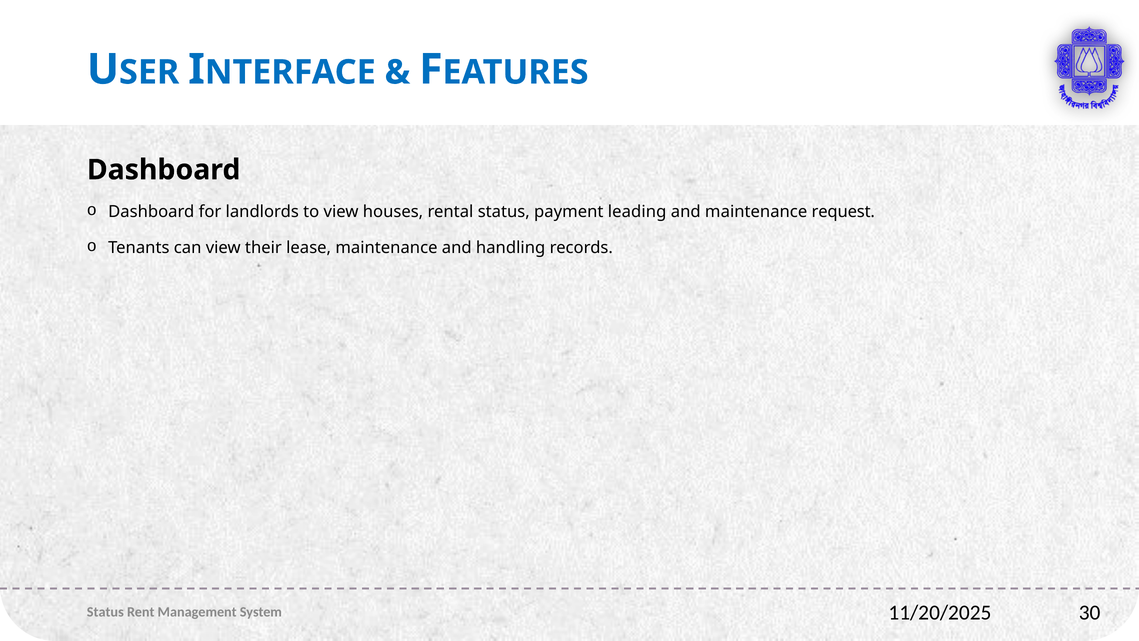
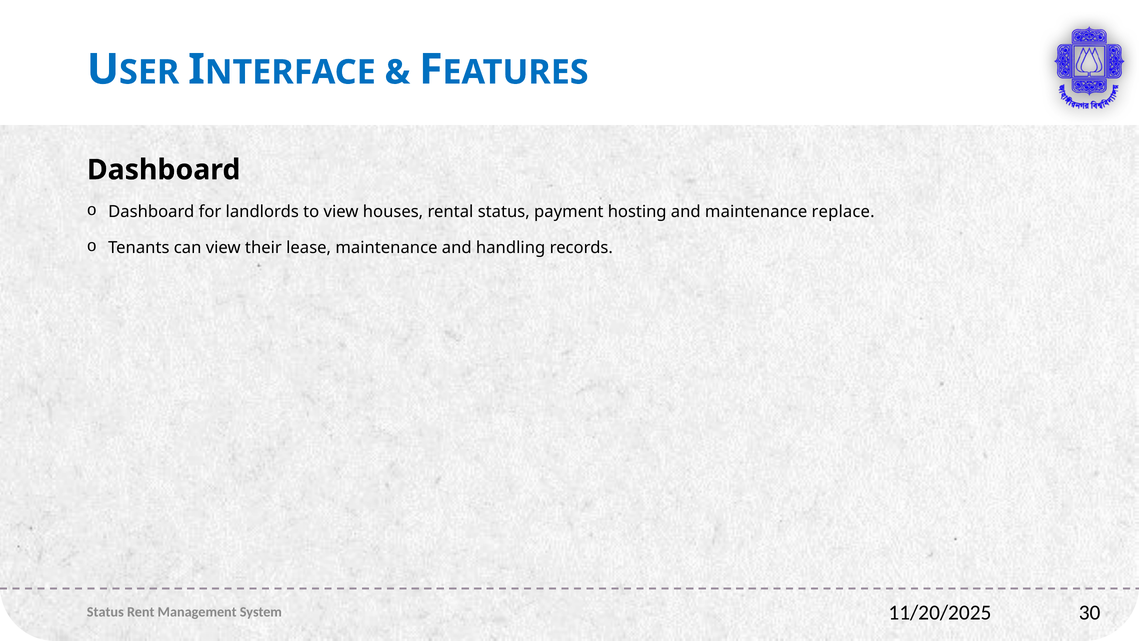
leading: leading -> hosting (637, 212)
request: request -> replace (843, 212)
